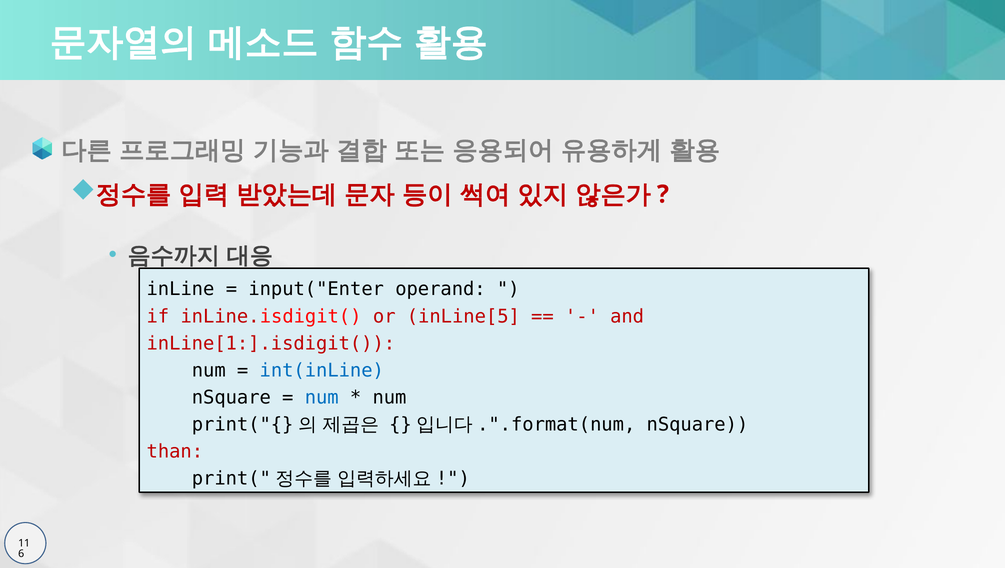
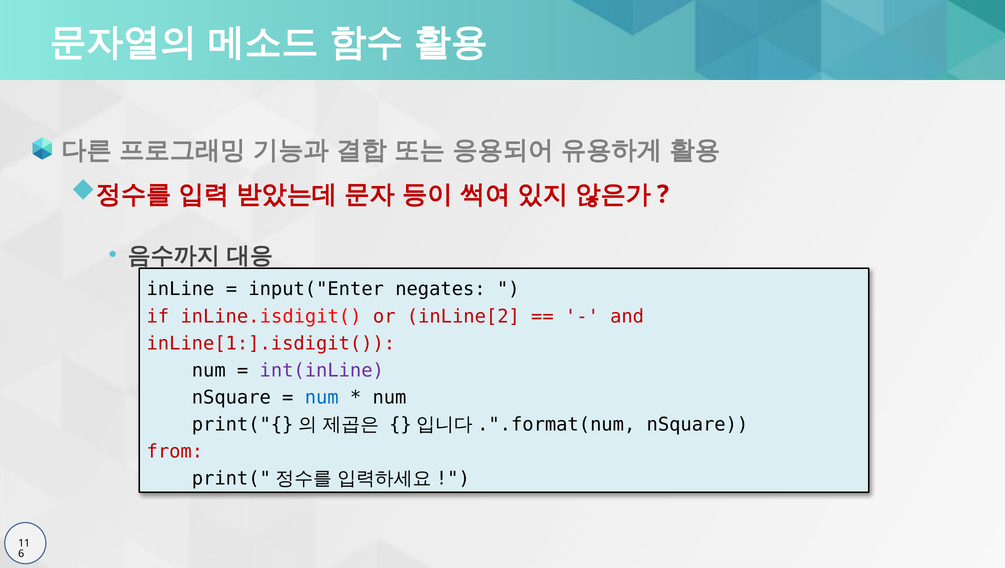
operand: operand -> negates (440, 289)
inLine[5: inLine[5 -> inLine[2 (463, 316)
int(inLine colour: blue -> purple (322, 370)
than: than -> from (175, 452)
